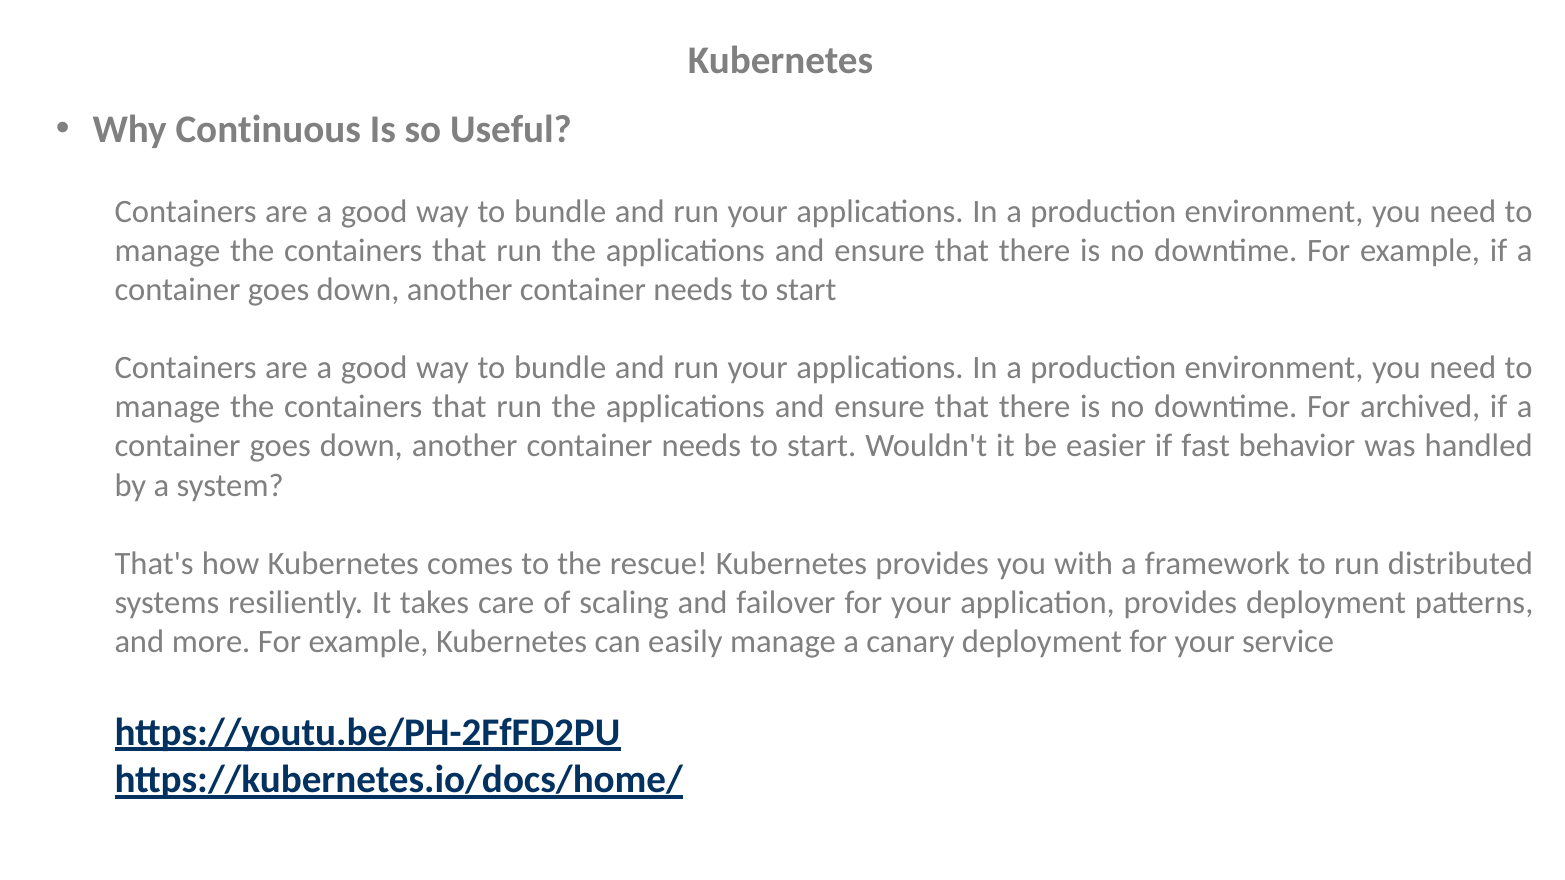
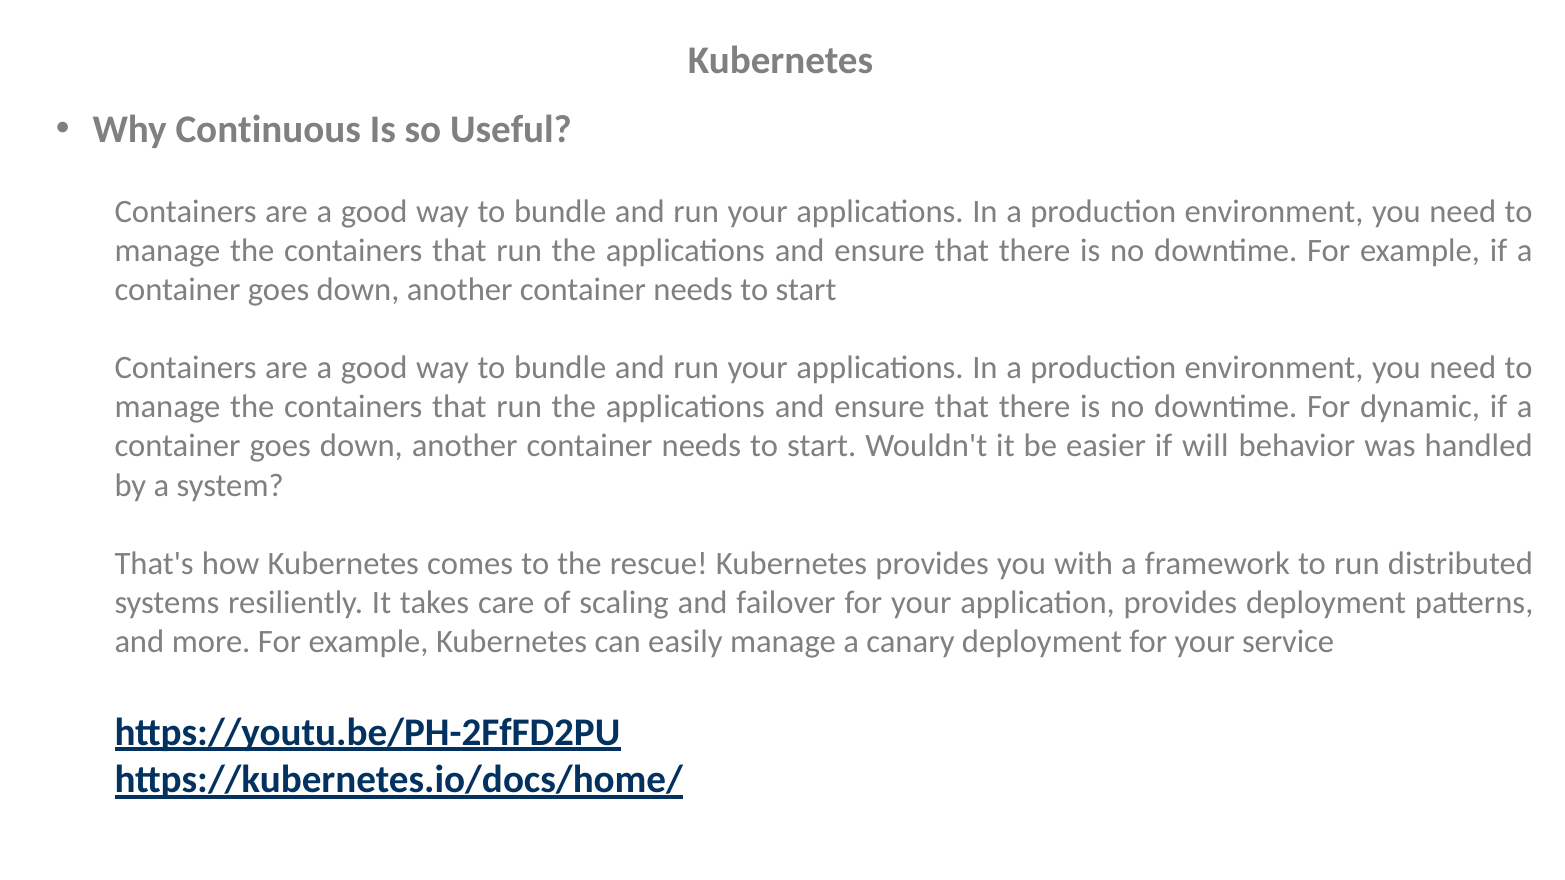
archived: archived -> dynamic (1420, 407)
fast: fast -> will (1205, 446)
